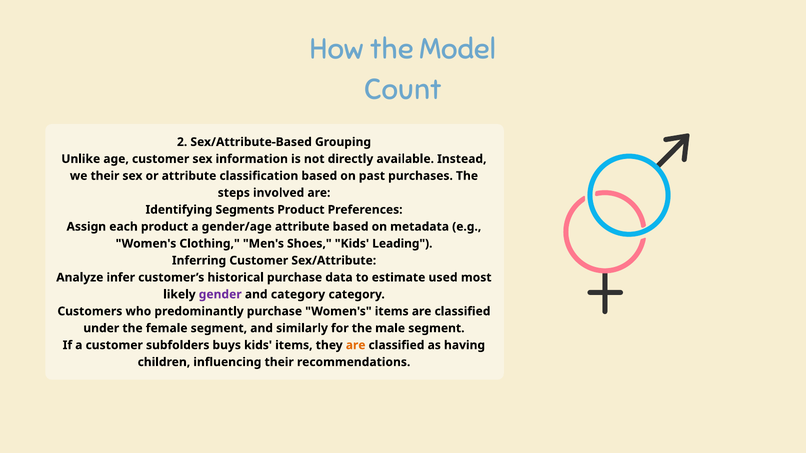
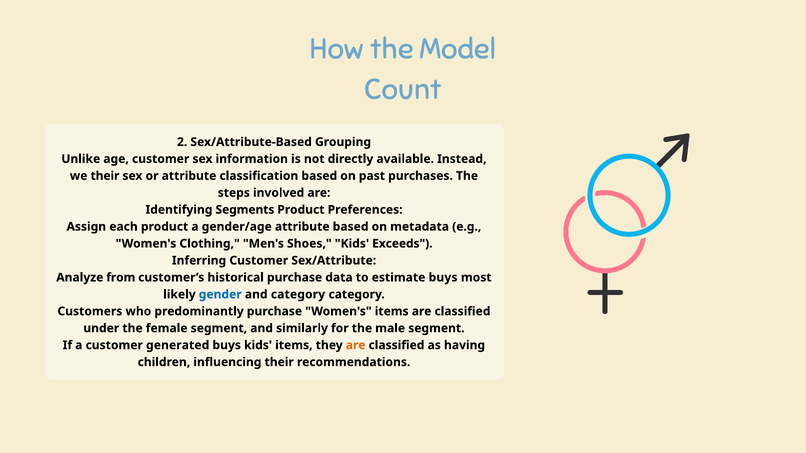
Leading: Leading -> Exceeds (402, 244)
infer: infer -> from (121, 278)
estimate used: used -> buys (443, 278)
gender colour: purple -> blue (220, 295)
subfolders: subfolders -> generated (178, 345)
